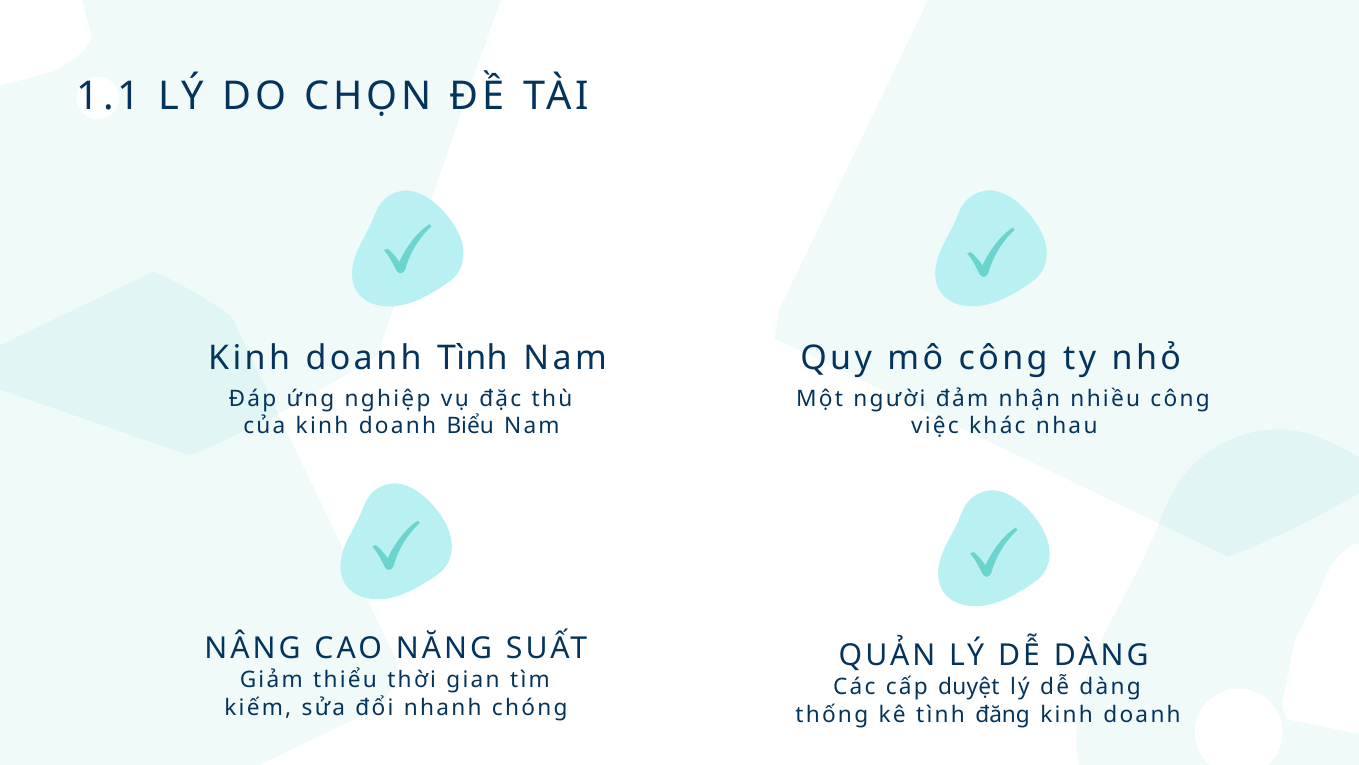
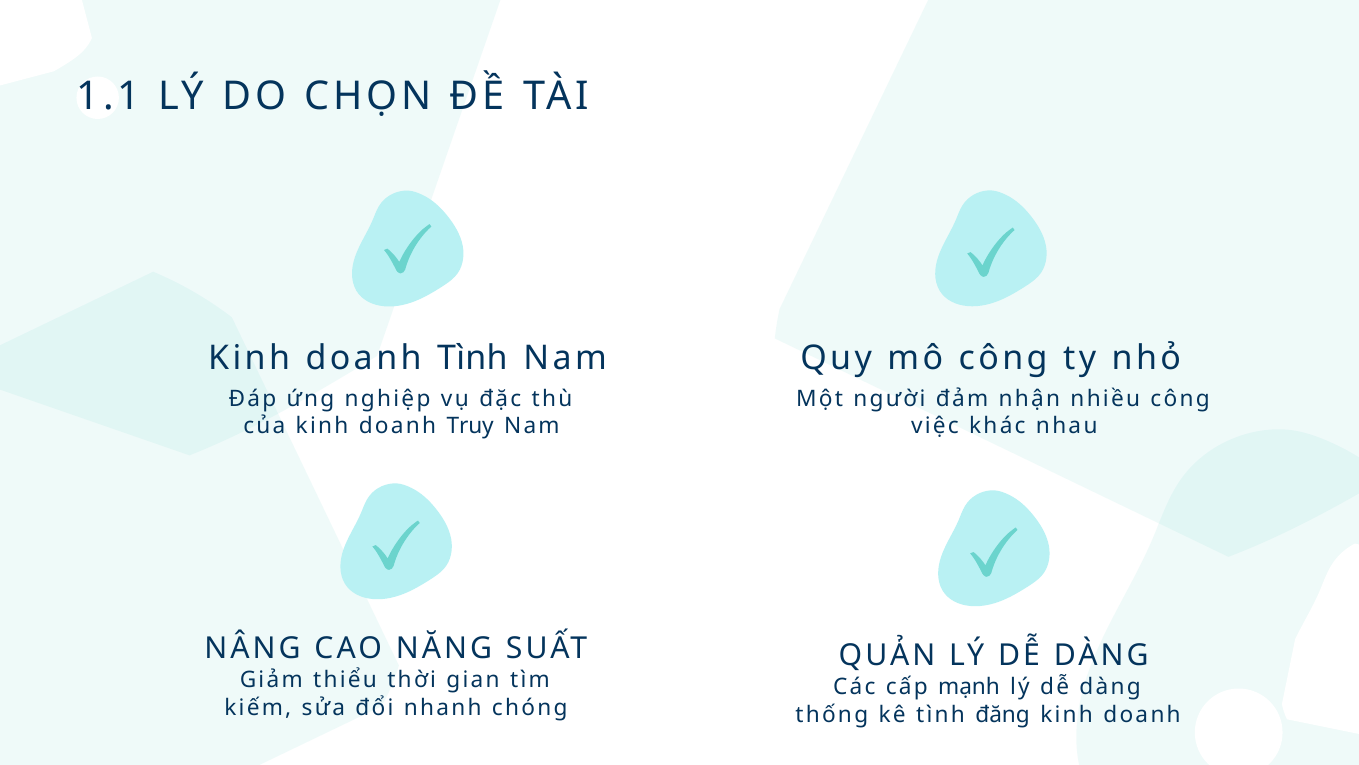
Biểu: Biểu -> Truy (470, 426)
duyệt: duyệt -> mạnh (969, 687)
